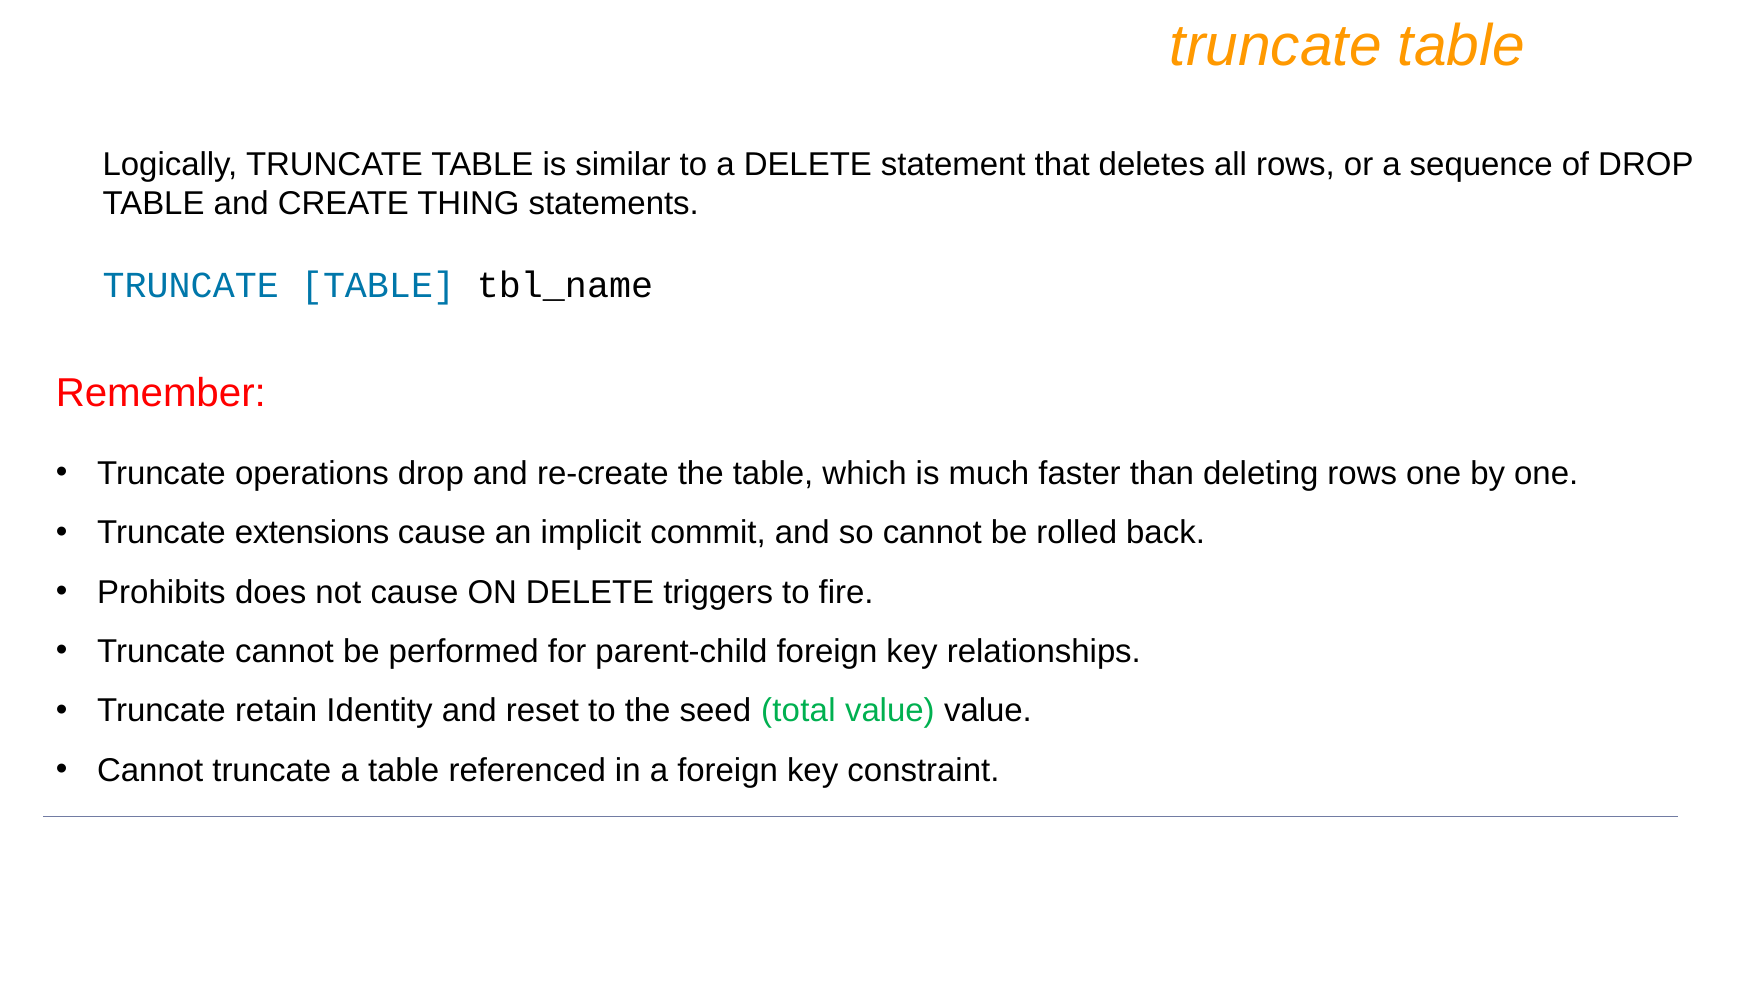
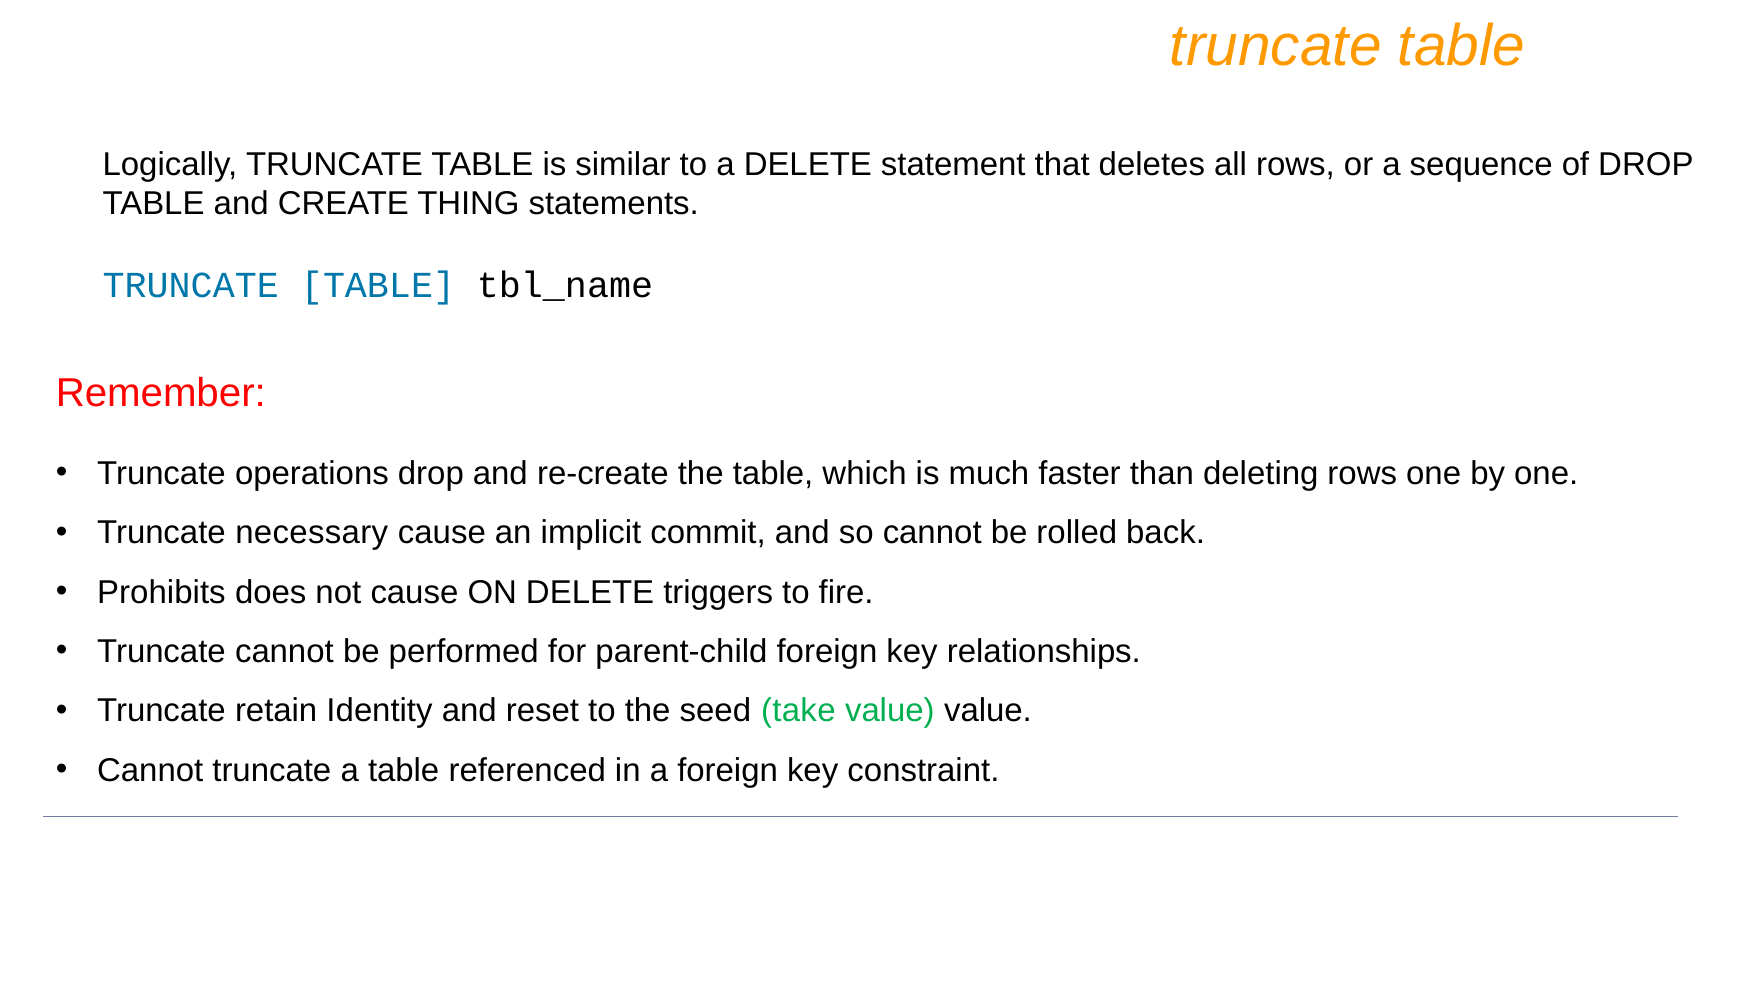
extensions: extensions -> necessary (312, 533)
total: total -> take (798, 711)
